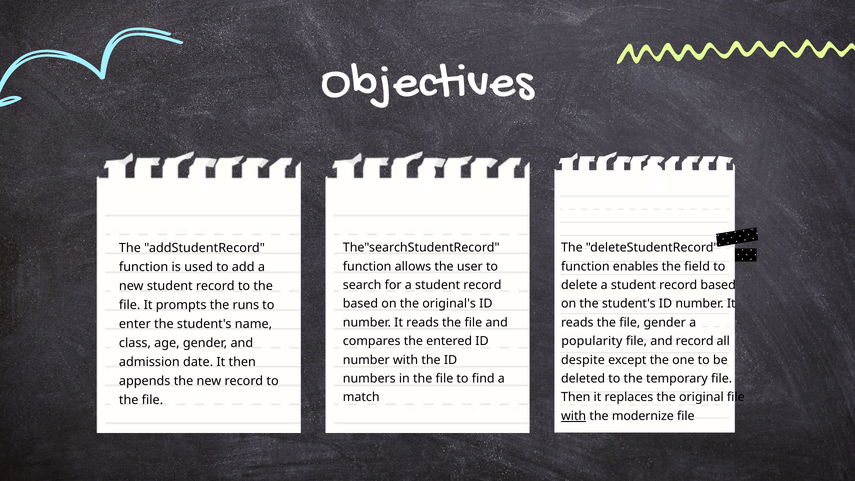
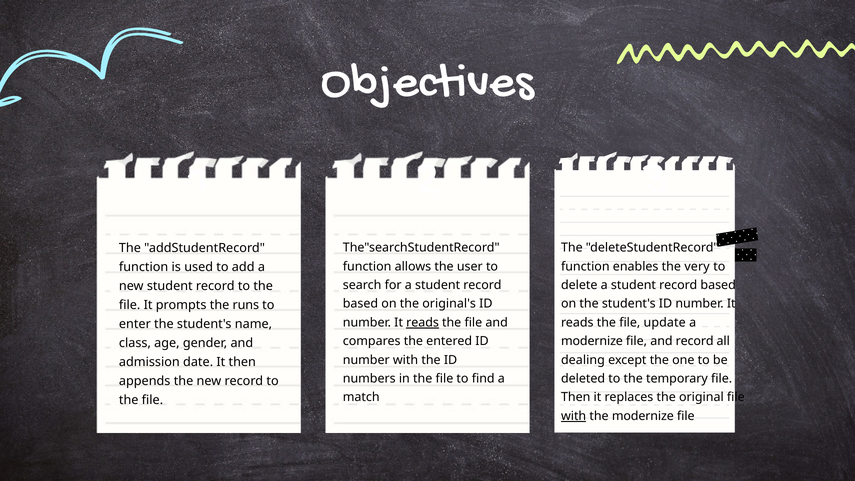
field: field -> very (697, 266)
reads underline: none -> present (423, 323)
file gender: gender -> update (665, 323)
popularity: popularity -> modernize (592, 341)
despite: despite -> dealing (583, 360)
